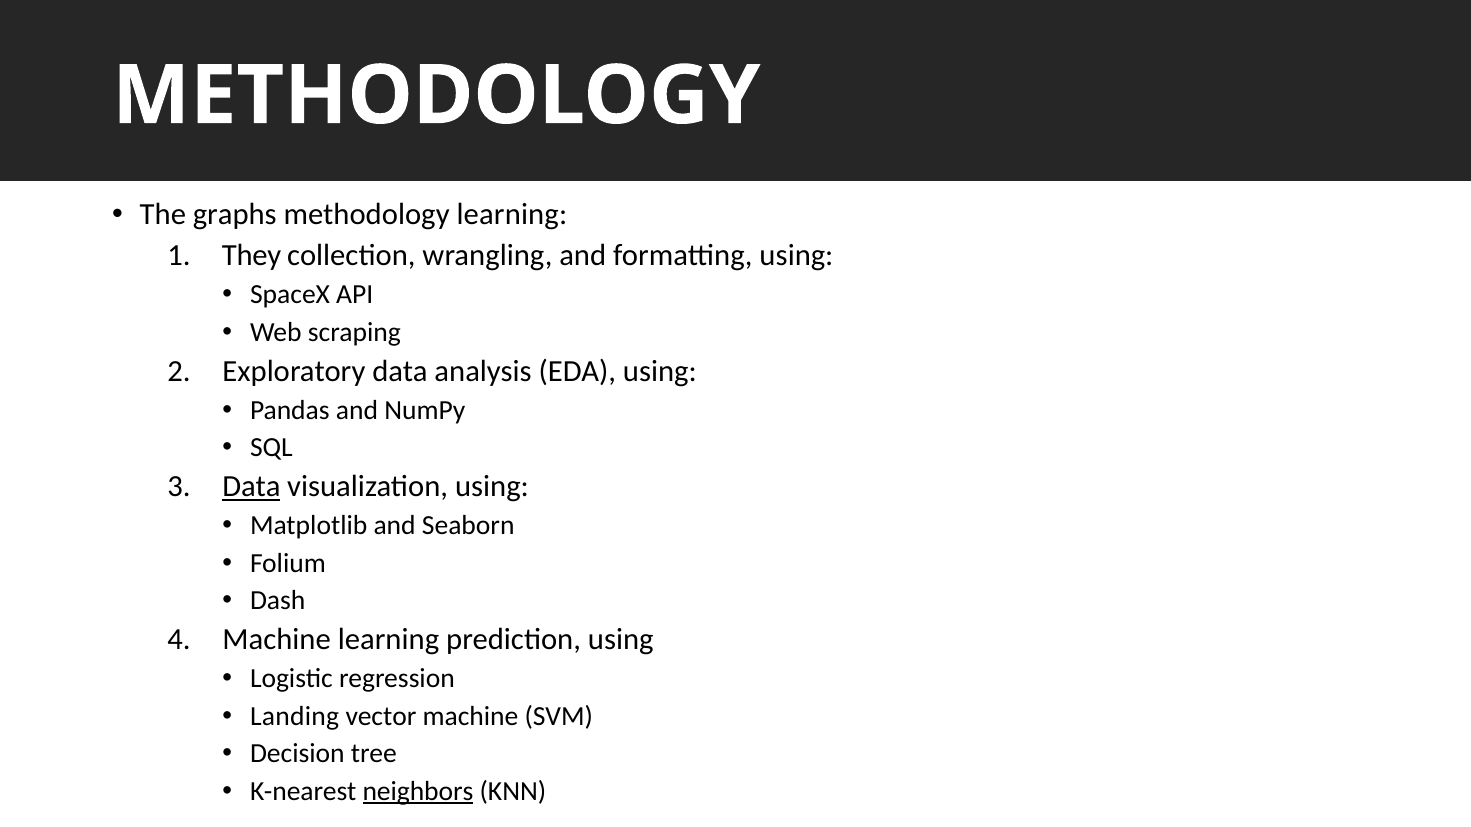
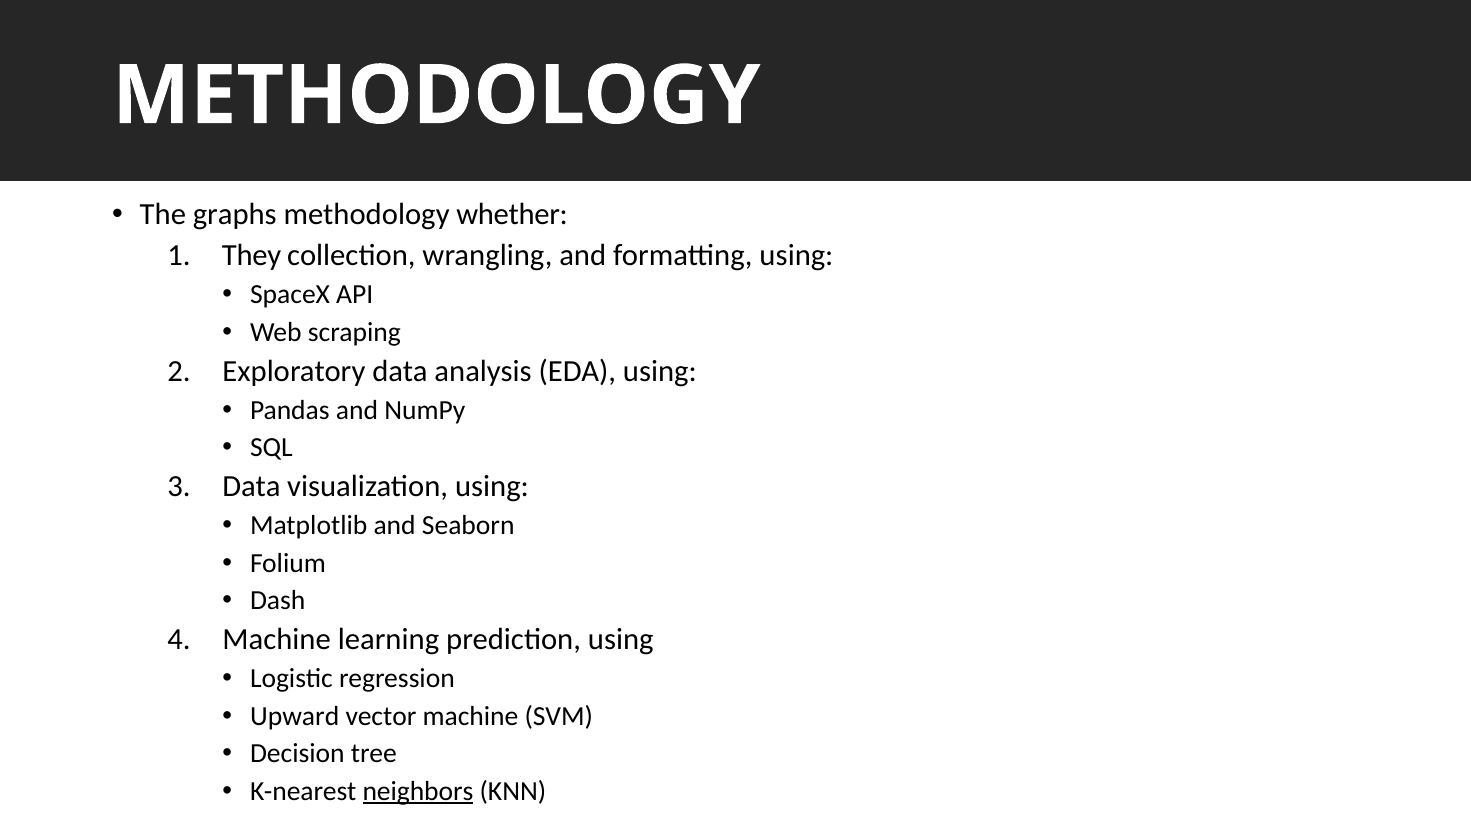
methodology learning: learning -> whether (512, 215)
Data underline: present -> none (252, 487)
Landing: Landing -> Upward (295, 717)
